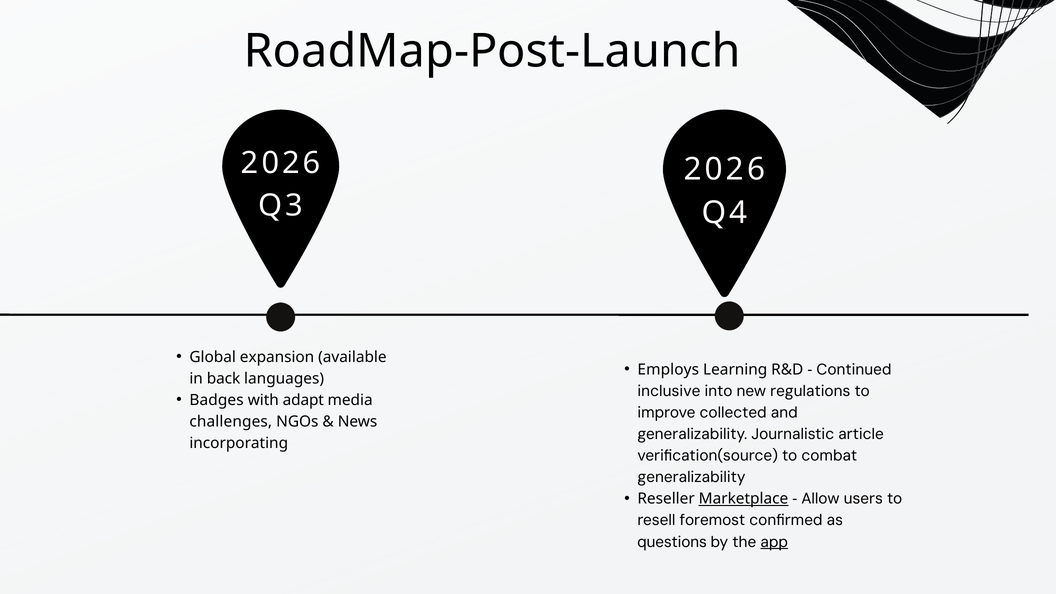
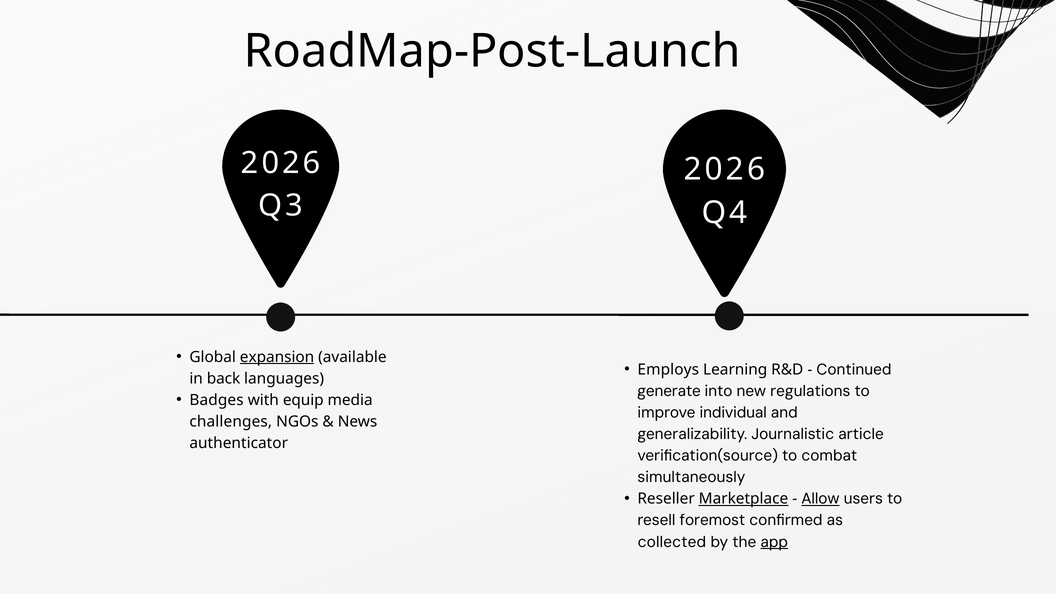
expansion underline: none -> present (277, 357)
inclusive: inclusive -> generate (669, 391)
adapt: adapt -> equip (303, 400)
collected: collected -> individual (733, 413)
incorporating: incorporating -> authenticator (239, 443)
generalizability: generalizability -> simultaneously (691, 477)
Allow underline: none -> present (820, 499)
questions: questions -> collected (672, 542)
